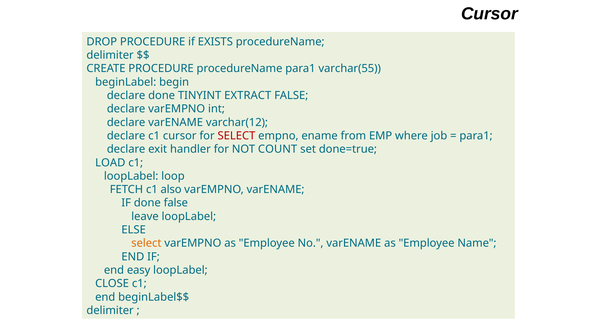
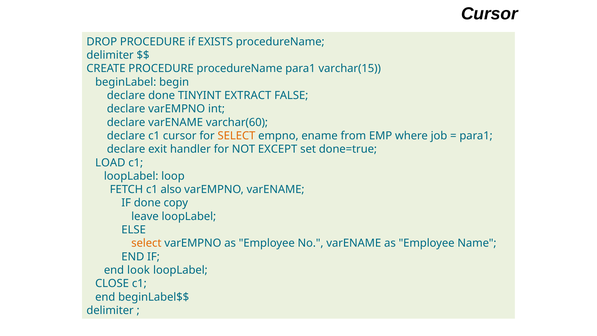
varchar(55: varchar(55 -> varchar(15 (350, 69)
varchar(12: varchar(12 -> varchar(60 (237, 122)
SELECT colour: red -> orange (236, 136)
COUNT: COUNT -> EXCEPT (278, 149)
done false: false -> copy (176, 203)
easy: easy -> look (139, 270)
